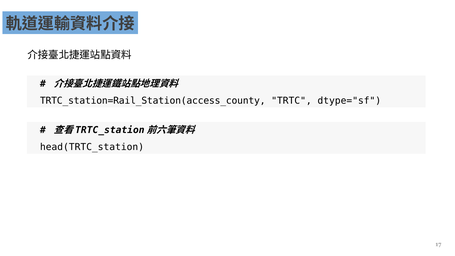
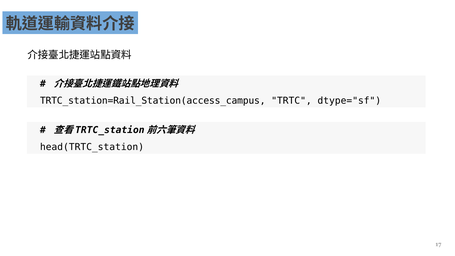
TRTC_station=Rail_Station(access_county: TRTC_station=Rail_Station(access_county -> TRTC_station=Rail_Station(access_campus (153, 101)
